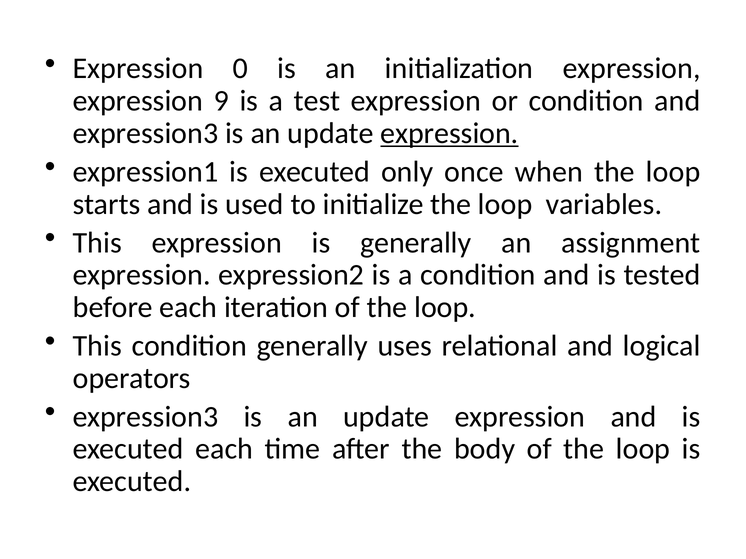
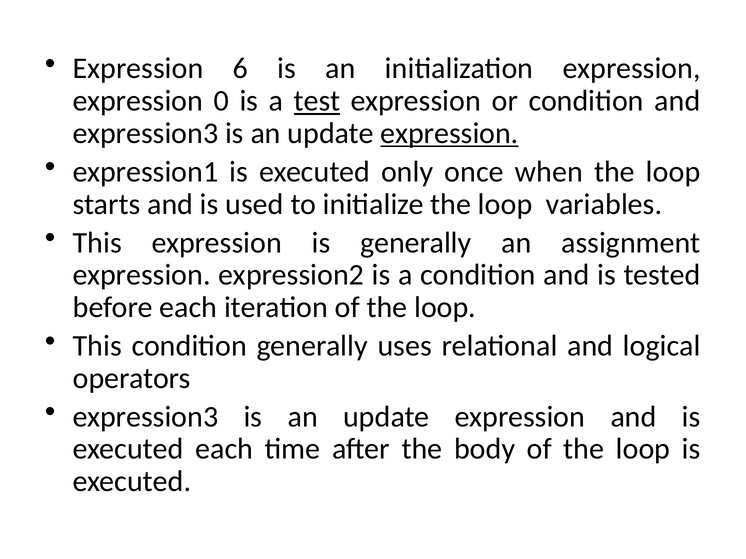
0: 0 -> 6 (240, 69)
9: 9 -> 0 (221, 101)
test underline: none -> present (317, 101)
